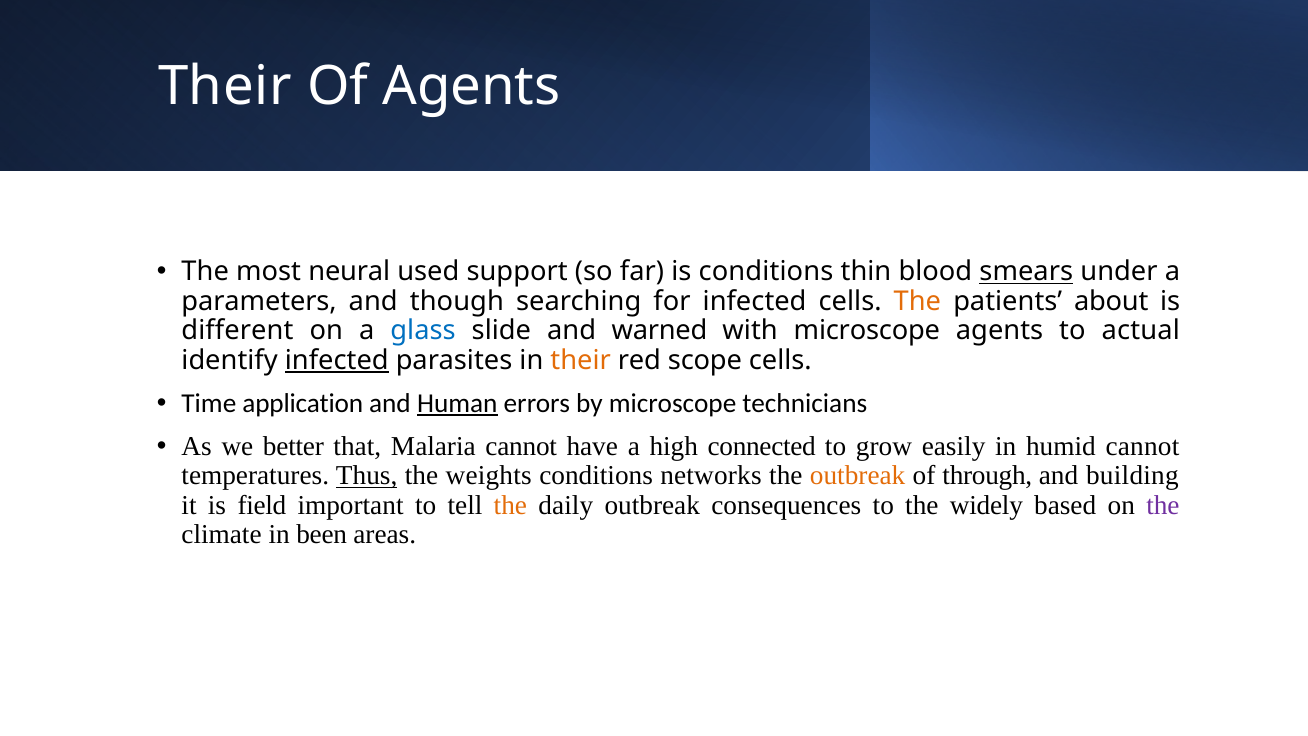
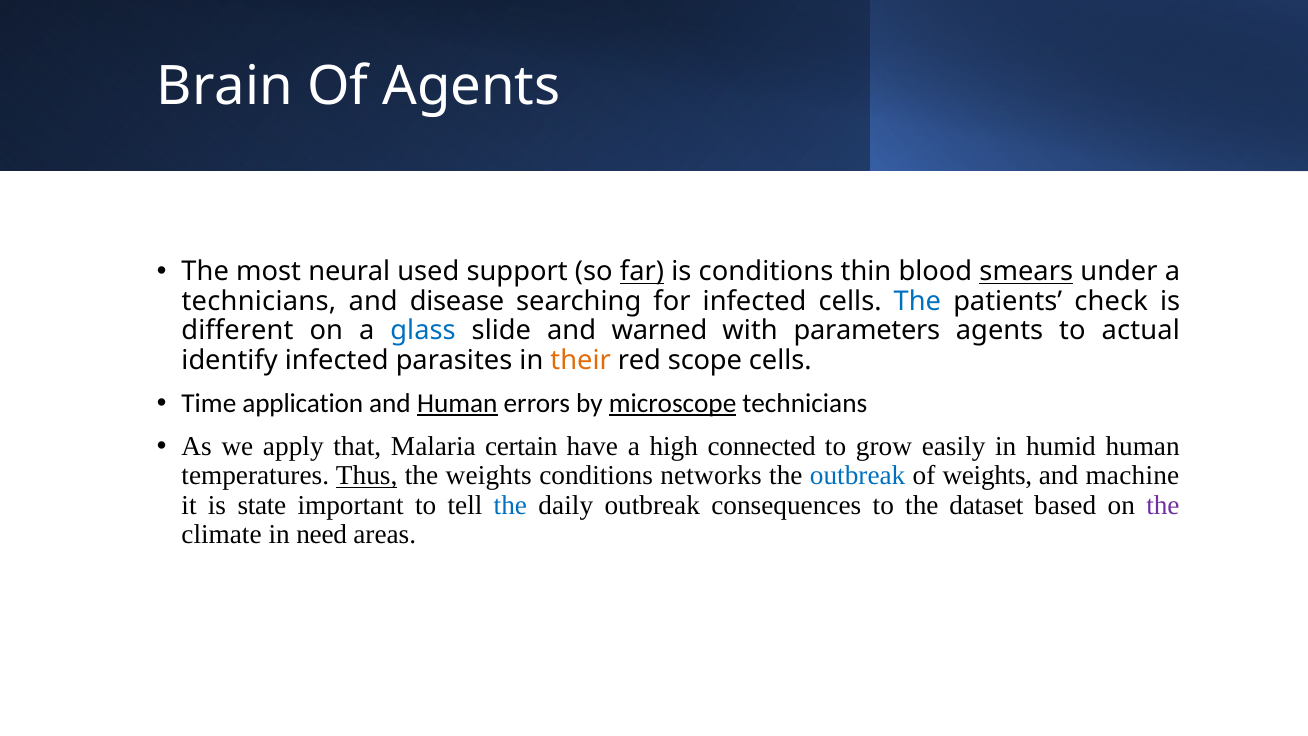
Their: Their -> Brain (225, 87)
far underline: none -> present (642, 272)
parameters: parameters -> technicians (259, 301)
though: though -> disease (457, 301)
The colour: orange -> blue (917, 301)
about: about -> check (1111, 301)
with microscope: microscope -> parameters (867, 330)
infected underline: present -> none (337, 360)
microscope underline: none -> present (673, 403)
better: better -> apply (293, 446)
Malaria cannot: cannot -> certain (521, 446)
humid cannot: cannot -> human (1143, 446)
outbreak colour: orange -> blue (858, 476)
of through: through -> weights (987, 476)
building: building -> machine (1132, 476)
field: field -> state (262, 505)
the colour: orange -> blue (510, 505)
widely: widely -> dataset (986, 505)
been: been -> need (322, 535)
